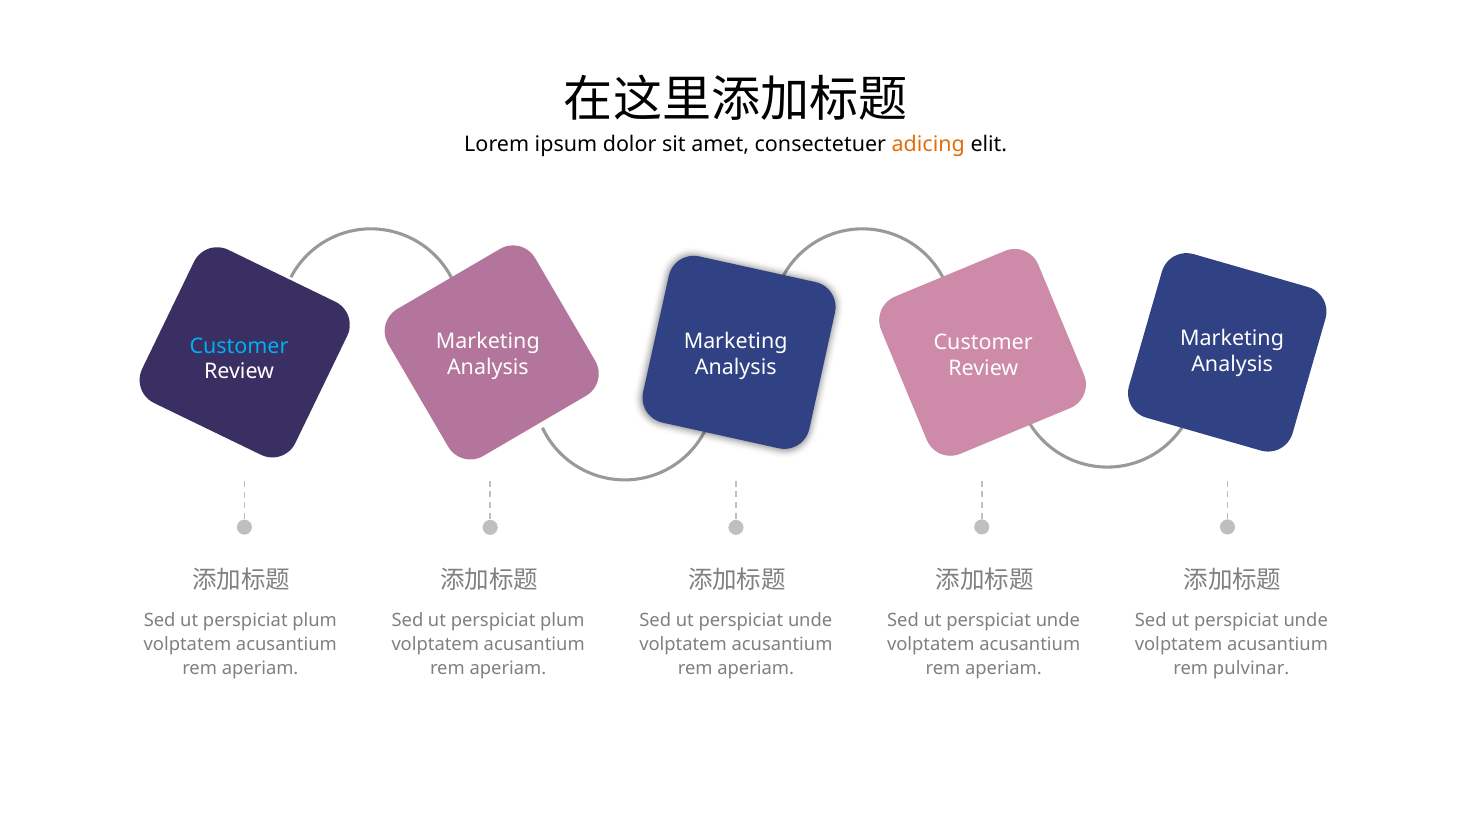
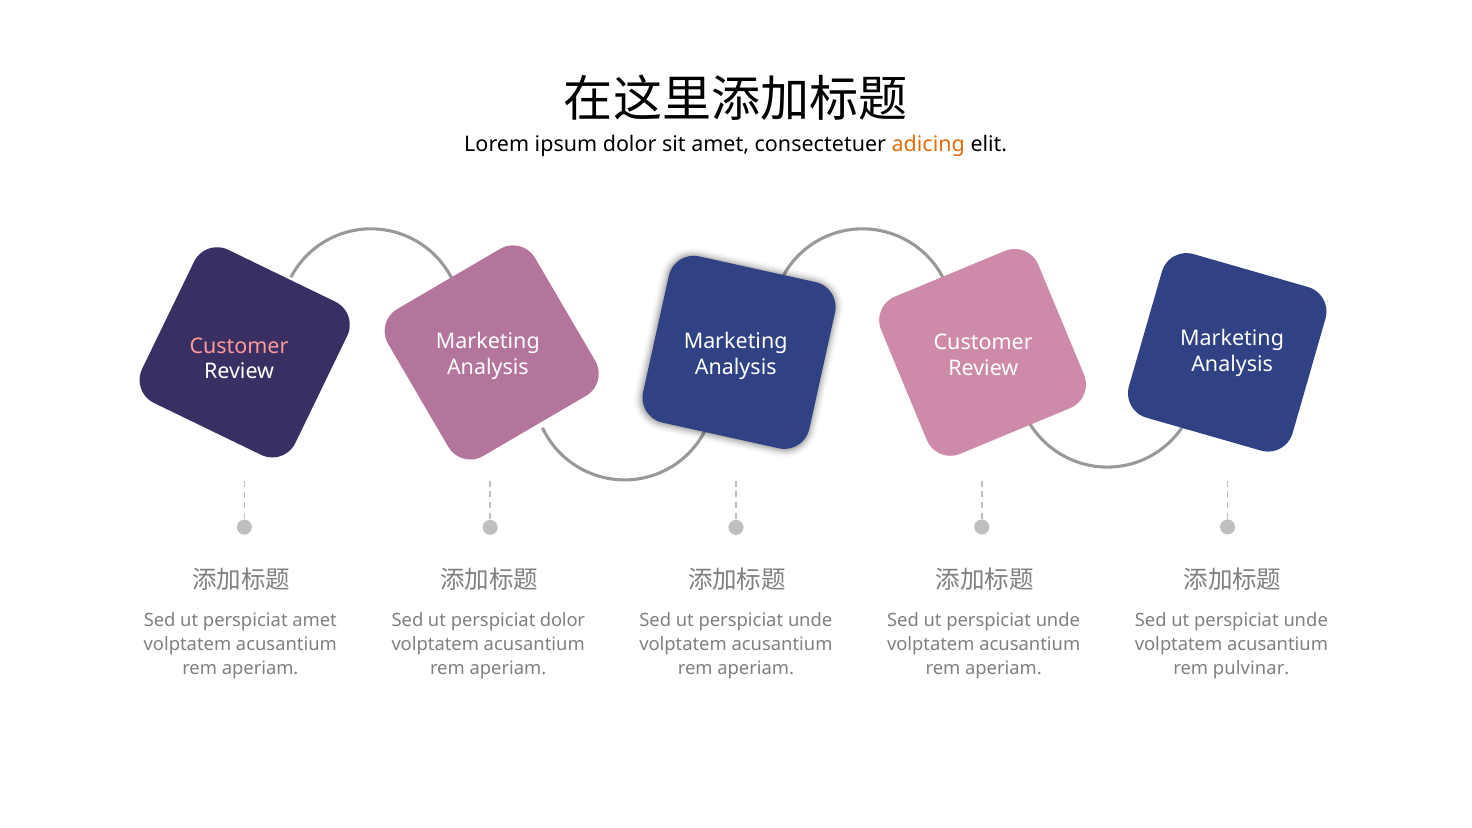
Customer colour: light blue -> pink (239, 346)
plum: plum -> amet (315, 620)
plum: plum -> dolor (562, 620)
